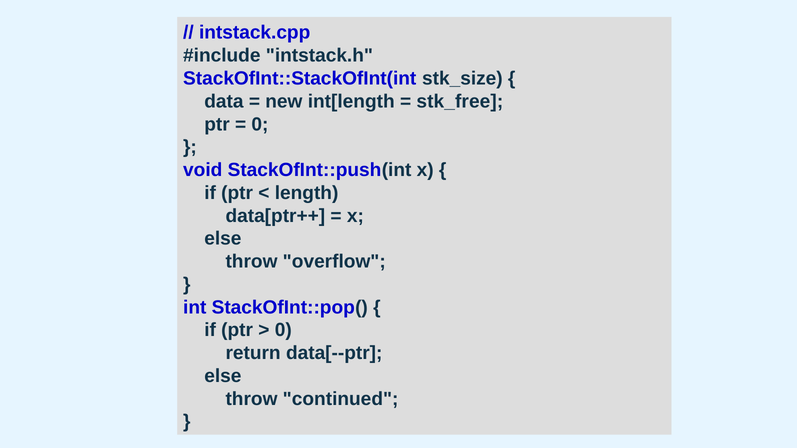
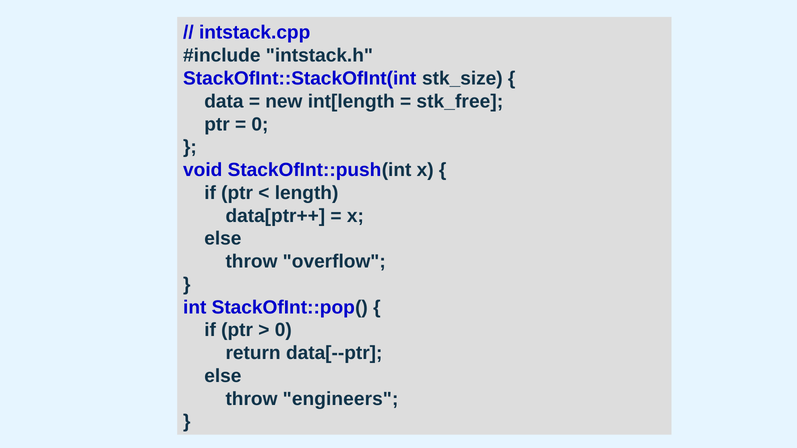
continued: continued -> engineers (341, 399)
